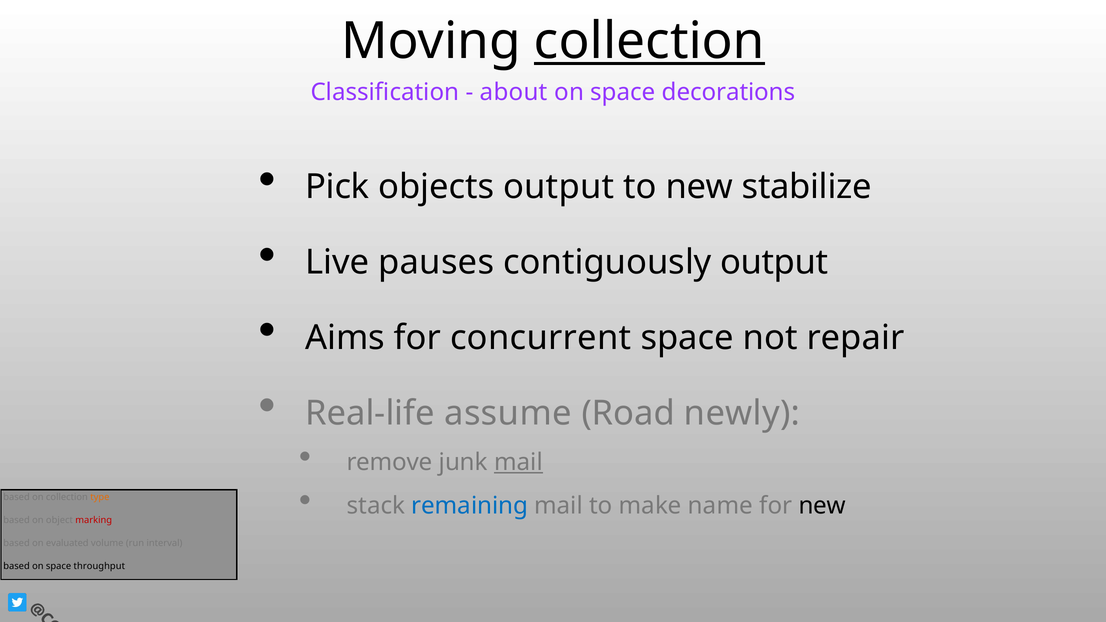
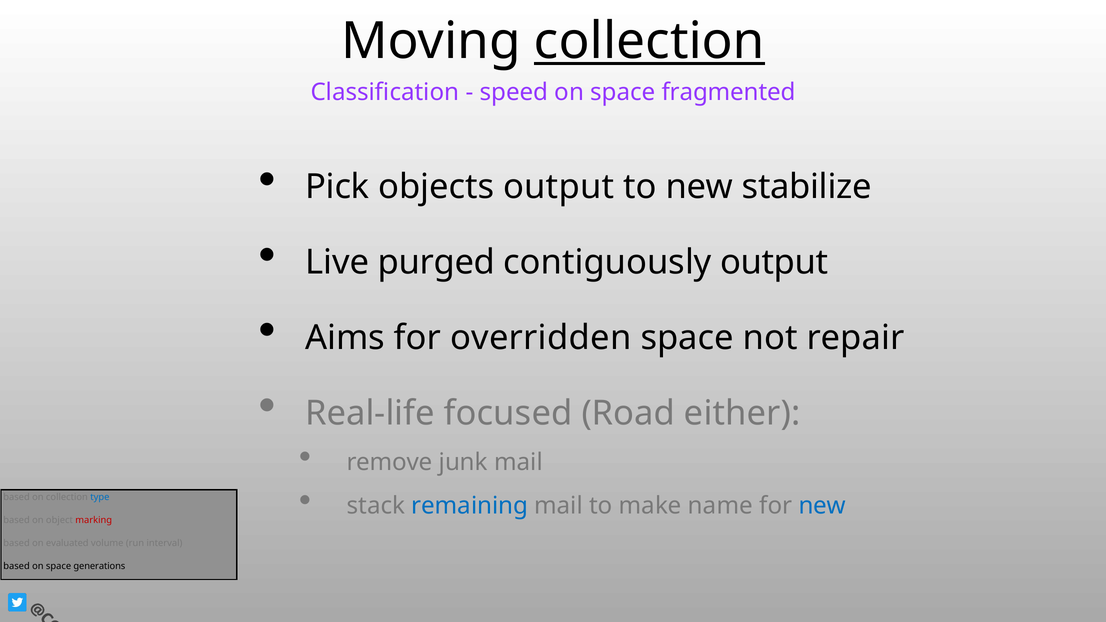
about: about -> speed (514, 92)
decorations: decorations -> fragmented (729, 92)
pauses: pauses -> purged (436, 263)
concurrent: concurrent -> overridden (541, 338)
assume: assume -> focused (508, 413)
newly: newly -> either (742, 413)
mail underline: present -> none (518, 462)
new colour: black -> blue (822, 506)
type colour: orange -> blue (100, 497)
throughput: throughput -> generations (99, 567)
